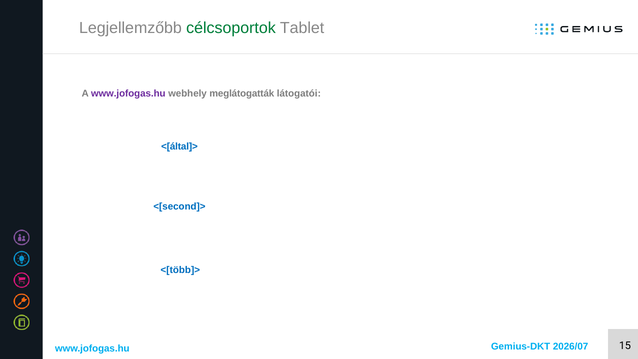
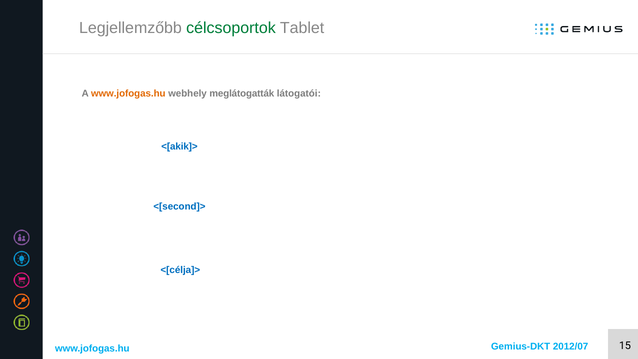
www.jofogas.hu colour: purple -> orange (128, 94)
<[által]>: <[által]> -> <[akik]> (179, 146)
<[több]>: <[több]> -> <[célja]> (180, 270)
2026/07: 2026/07 -> 2012/07 (571, 347)
